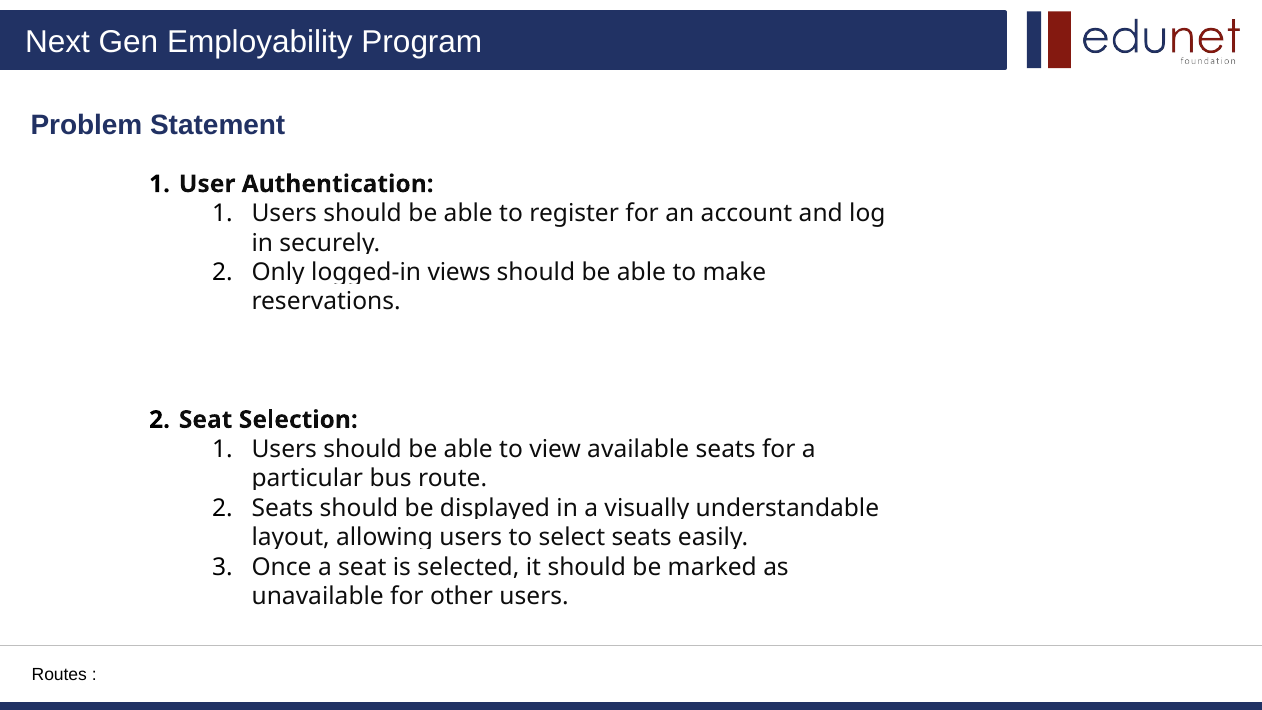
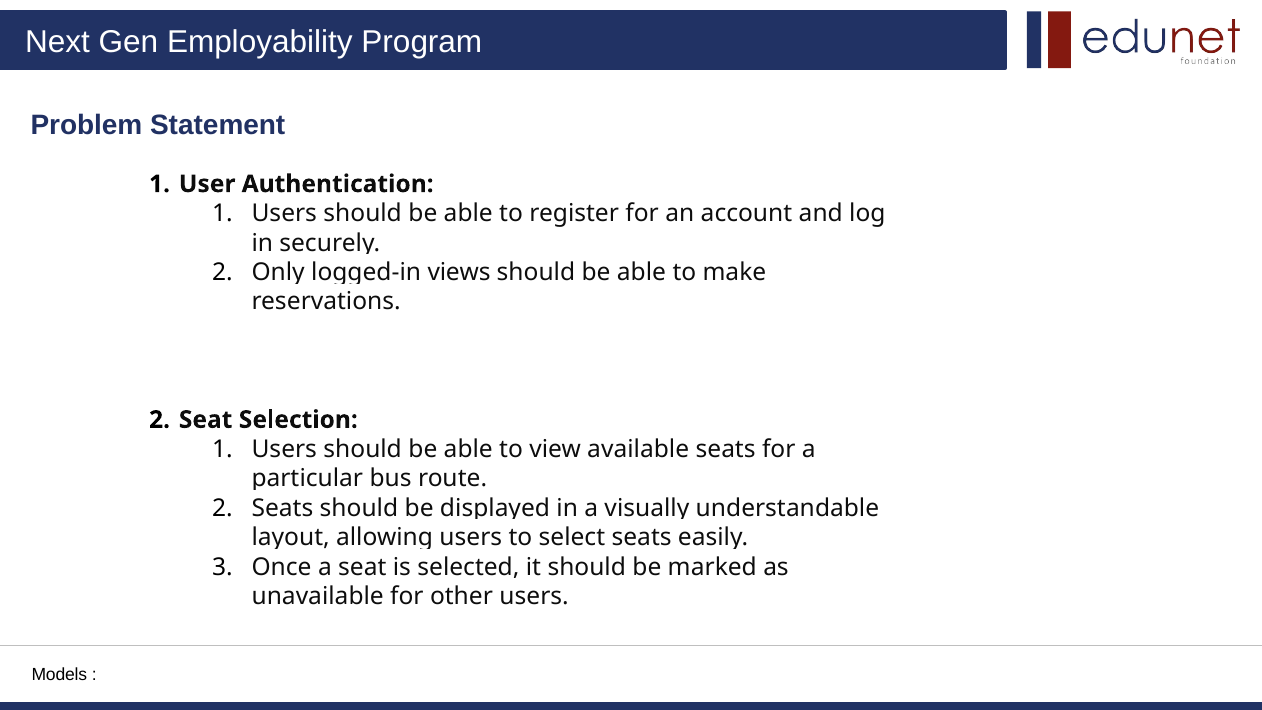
Routes: Routes -> Models (59, 675)
